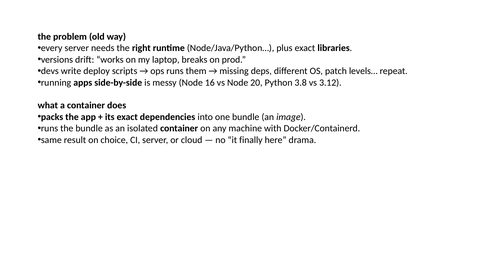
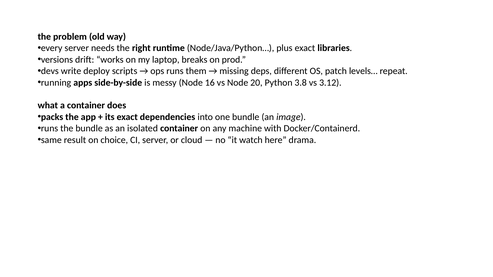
finally: finally -> watch (251, 140)
